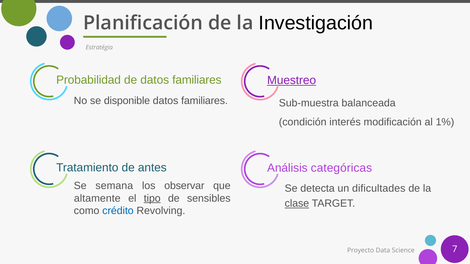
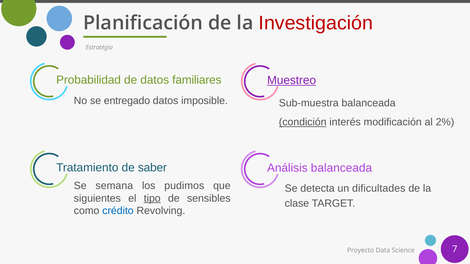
Investigación colour: black -> red (316, 23)
disponible: disponible -> entregado (127, 101)
familiares: familiares -> imposible (204, 101)
condición underline: none -> present (303, 122)
1%: 1% -> 2% (445, 122)
antes: antes -> saber (152, 168)
Análisis categóricas: categóricas -> balanceada (341, 168)
observar: observar -> pudimos (184, 186)
altamente: altamente -> siguientes (97, 199)
clase underline: present -> none (297, 204)
